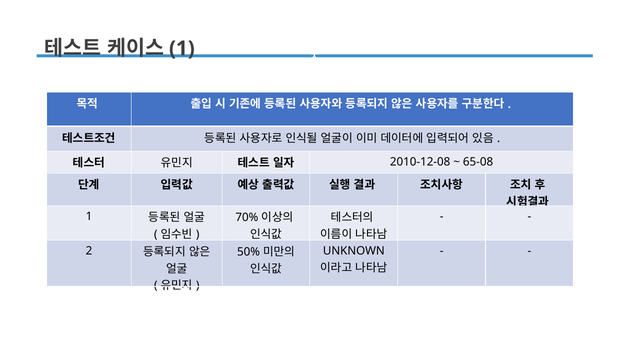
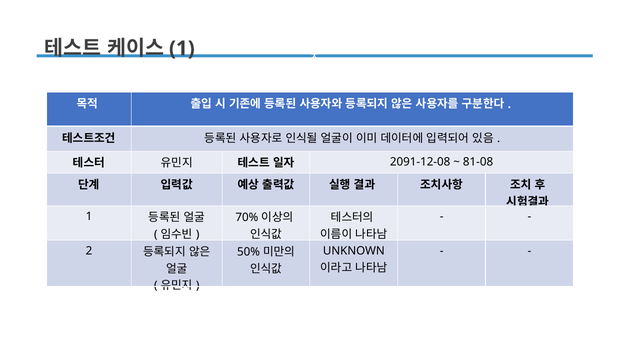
2010-12-08: 2010-12-08 -> 2091-12-08 (420, 162)
65-08: 65-08 -> 81-08 (478, 162)
